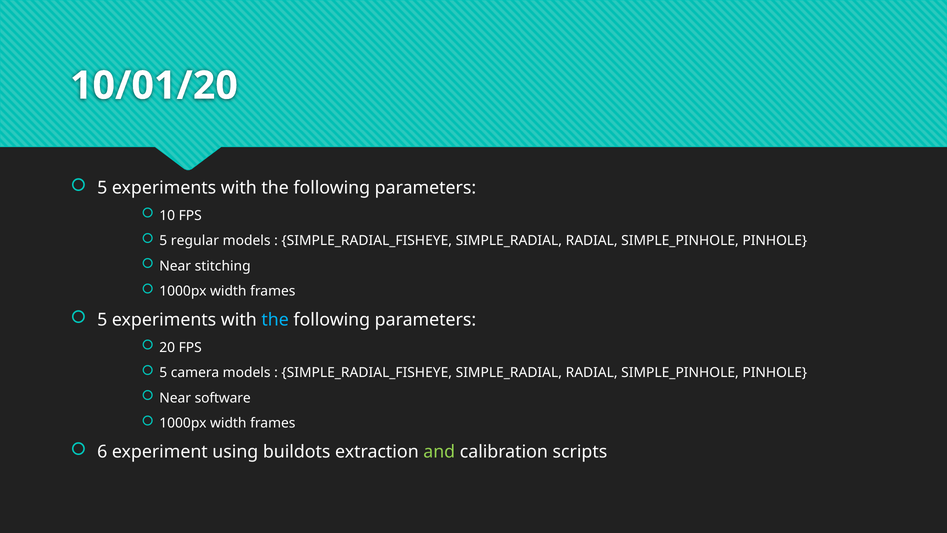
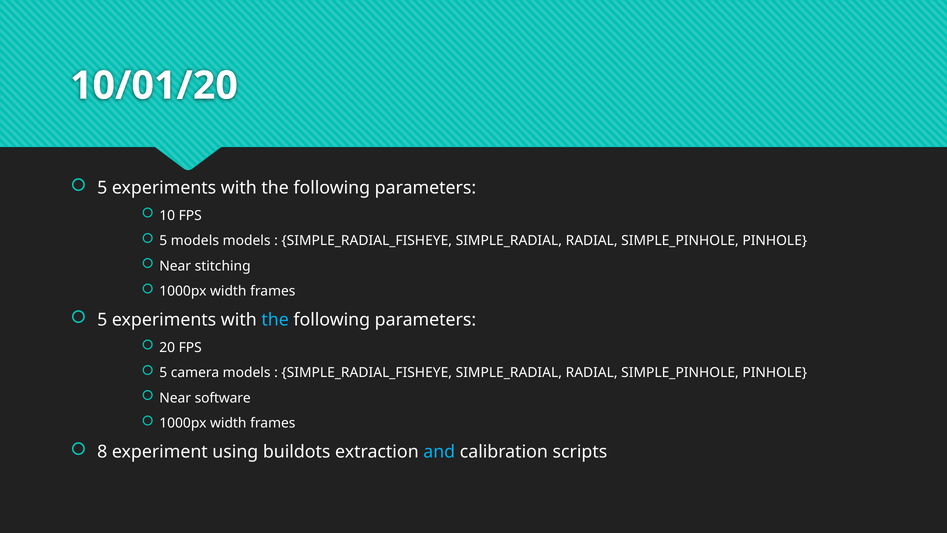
5 regular: regular -> models (195, 241)
6: 6 -> 8 (102, 452)
and colour: light green -> light blue (439, 452)
